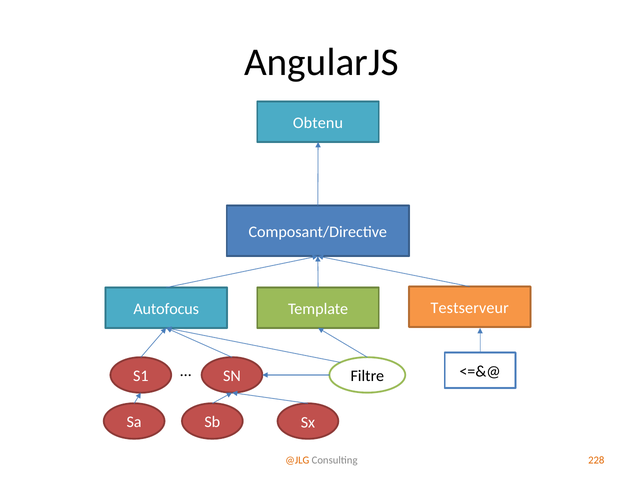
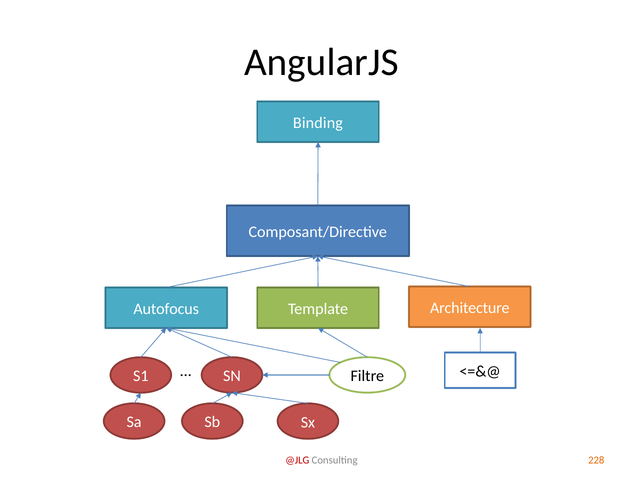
Obtenu: Obtenu -> Binding (318, 123)
Testserveur: Testserveur -> Architecture (470, 308)
@JLG colour: orange -> red (297, 460)
